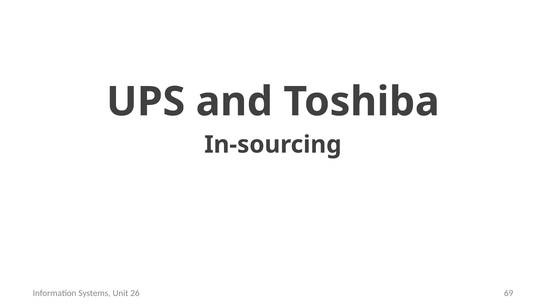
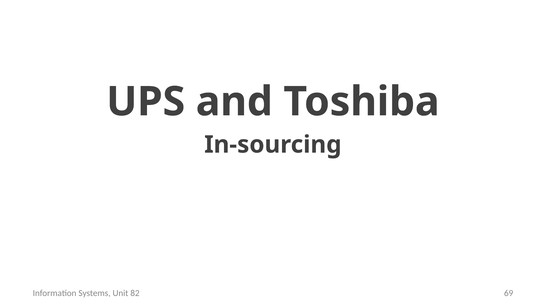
26: 26 -> 82 (135, 293)
